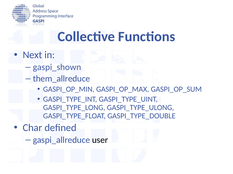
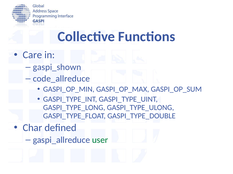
Next: Next -> Care (32, 55)
them_allreduce: them_allreduce -> code_allreduce (61, 79)
user colour: black -> green (100, 140)
